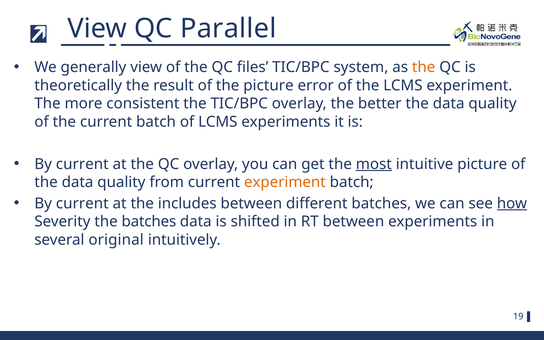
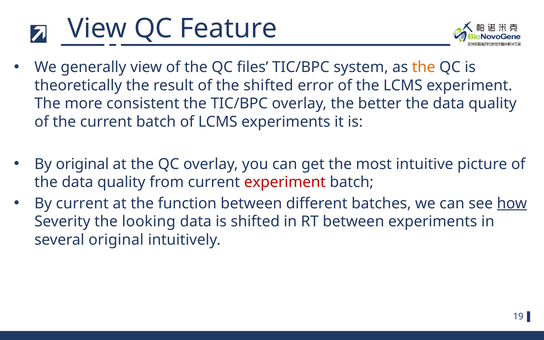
Parallel: Parallel -> Feature (228, 28)
the picture: picture -> shifted (268, 85)
current: current -> original (82, 164)
most underline: present -> none (374, 164)
experiment colour: orange -> red (285, 182)
includes: includes -> function (187, 203)
the batches: batches -> looking (149, 222)
